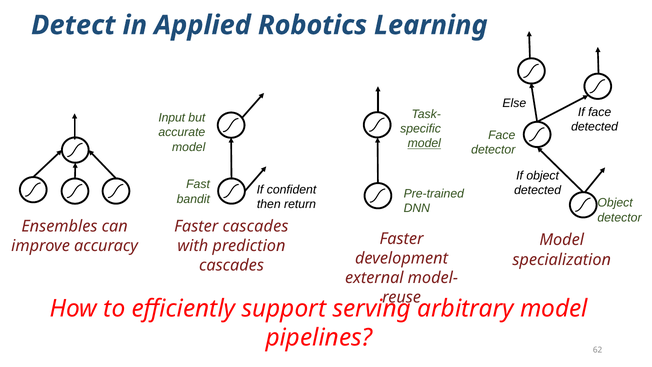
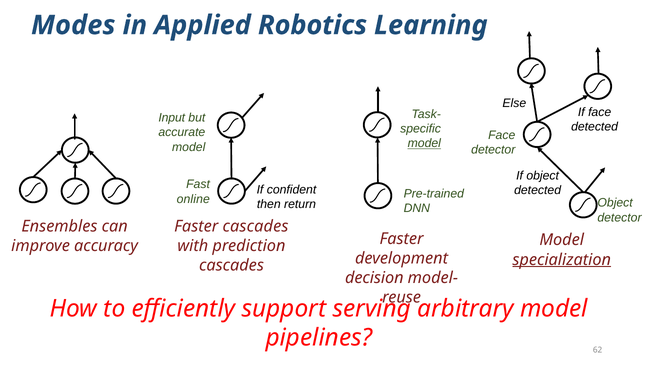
Detect: Detect -> Modes (73, 25)
bandit: bandit -> online (193, 199)
specialization underline: none -> present (562, 260)
external: external -> decision (374, 278)
